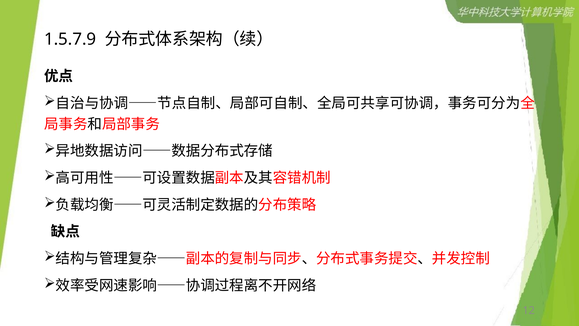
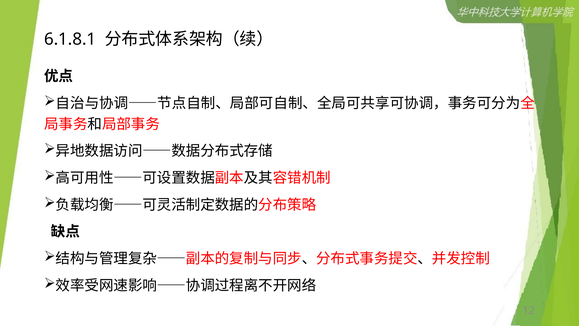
1.5.7.9: 1.5.7.9 -> 6.1.8.1 (70, 39)
